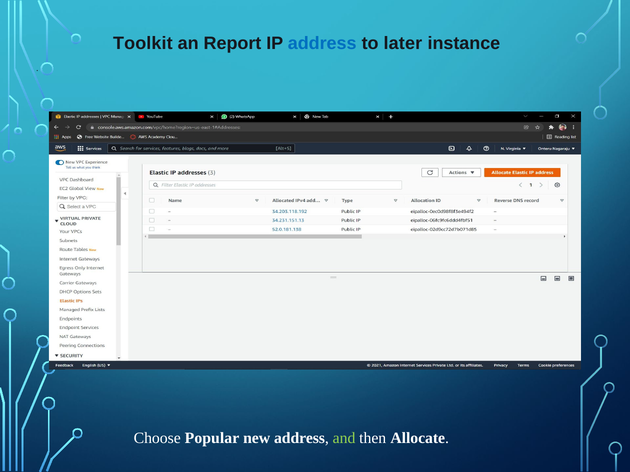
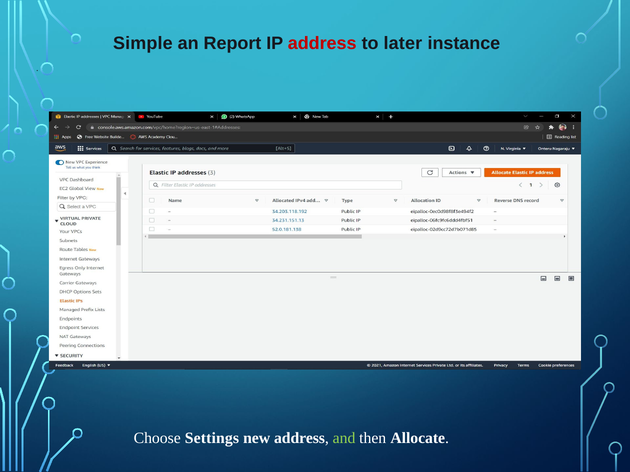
Toolkit: Toolkit -> Simple (143, 43)
address colour: blue -> red (322, 43)
Popular: Popular -> Settings (212, 439)
